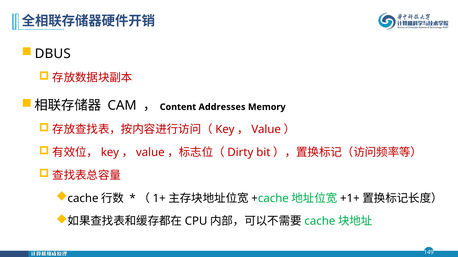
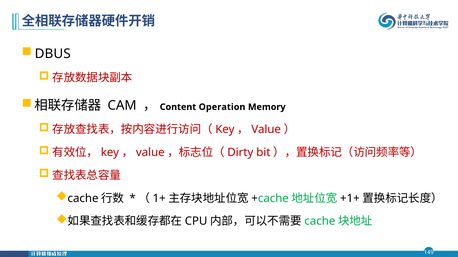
Addresses: Addresses -> Operation (222, 107)
